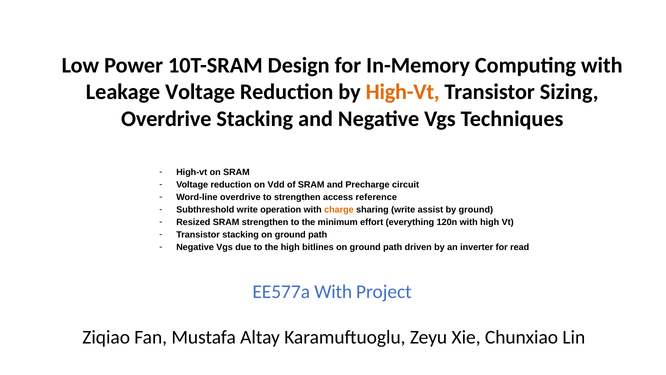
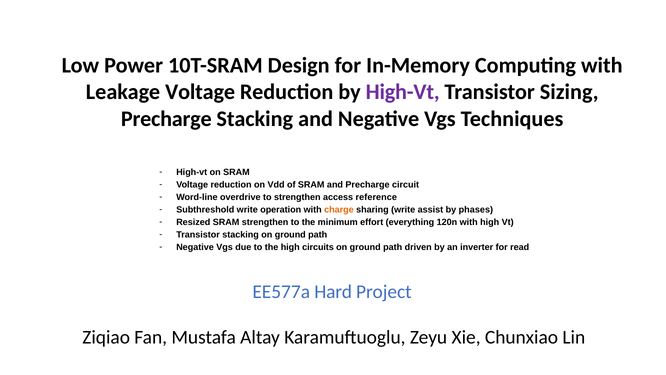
High-Vt colour: orange -> purple (403, 92)
Overdrive: Overdrive -> Precharge (166, 119)
by ground: ground -> phases (476, 210)
bitlines: bitlines -> circuits (318, 247)
EE577a With: With -> Hard (333, 291)
